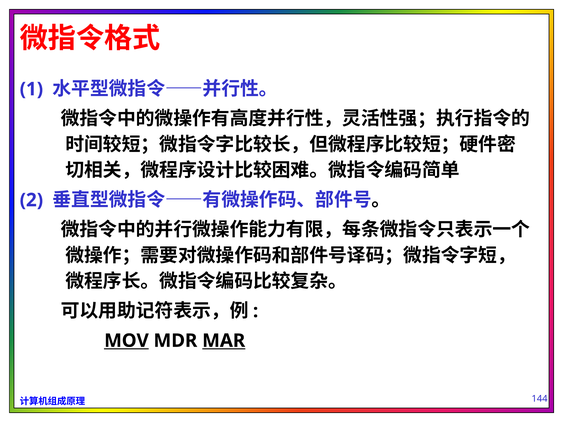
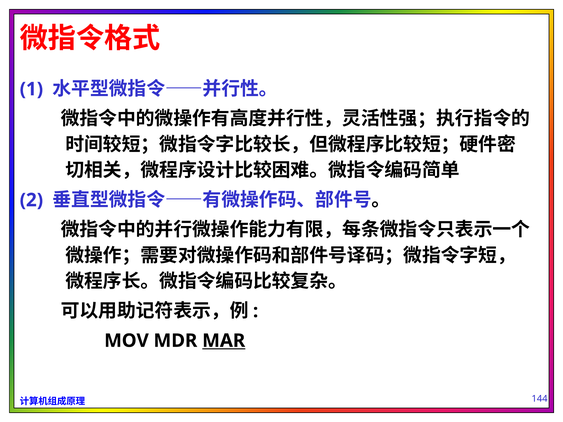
MOV underline: present -> none (126, 341)
